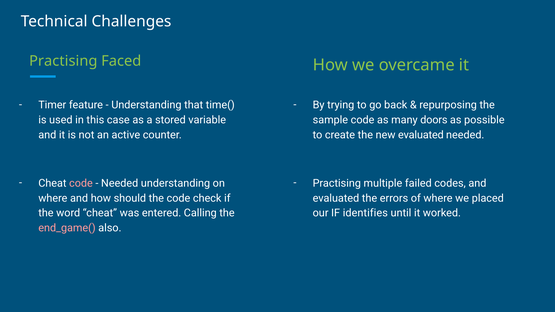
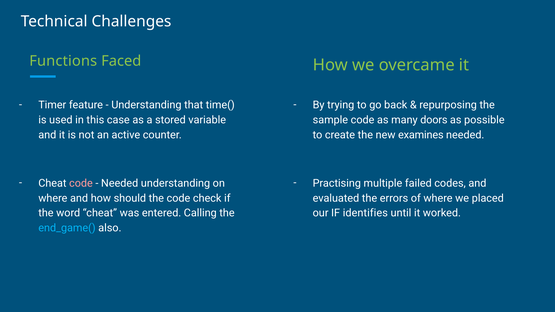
Practising: Practising -> Functions (63, 61)
new evaluated: evaluated -> examines (421, 135)
end_game( colour: pink -> light blue (67, 228)
